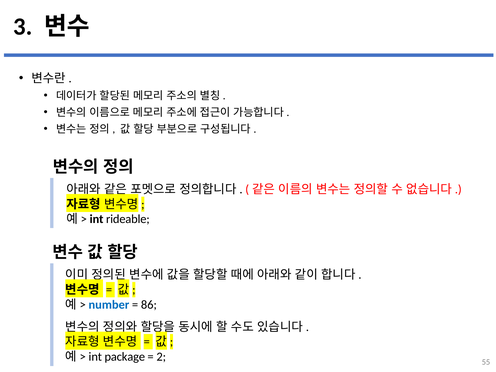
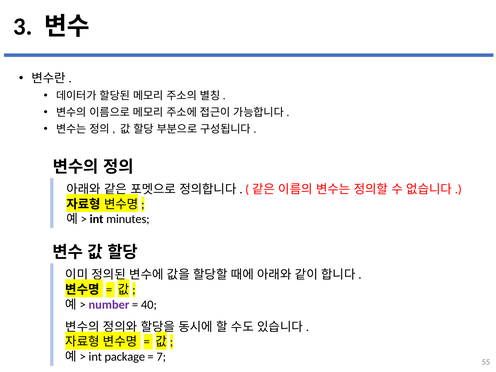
rideable: rideable -> minutes (128, 219)
number colour: blue -> purple (109, 305)
86: 86 -> 40 (149, 305)
2: 2 -> 7 (161, 357)
